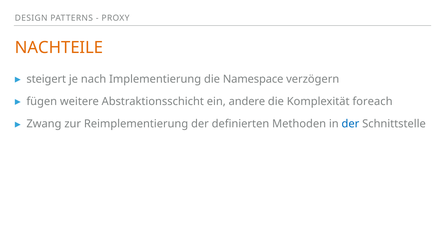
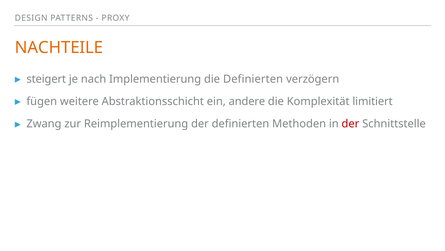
die Namespace: Namespace -> Definierten (253, 79)
foreach: foreach -> limitiert (373, 101)
der colour: blue -> red (350, 124)
